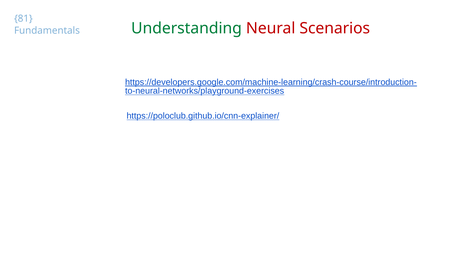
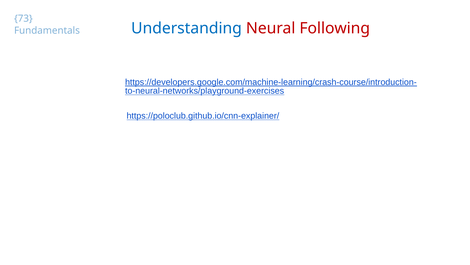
81: 81 -> 73 (23, 19)
Understanding colour: green -> blue (187, 28)
Scenarios: Scenarios -> Following (335, 28)
